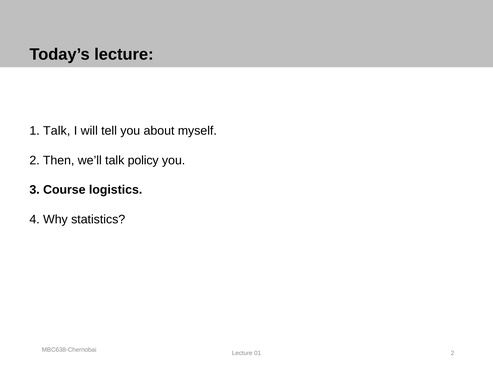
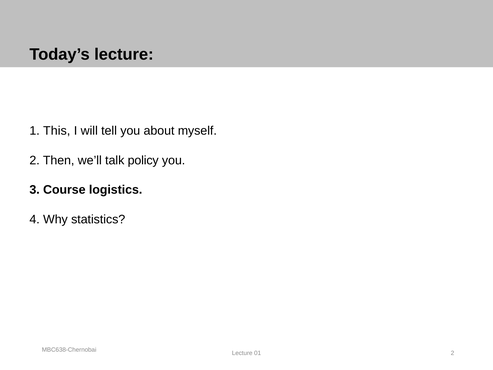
1 Talk: Talk -> This (57, 131)
